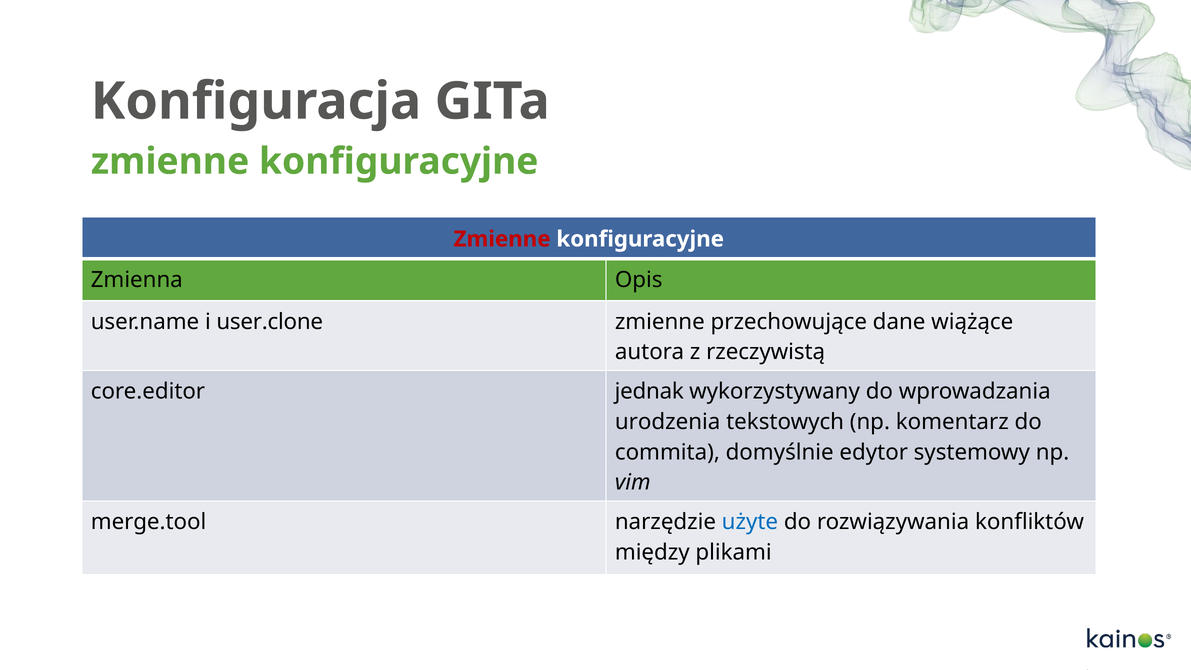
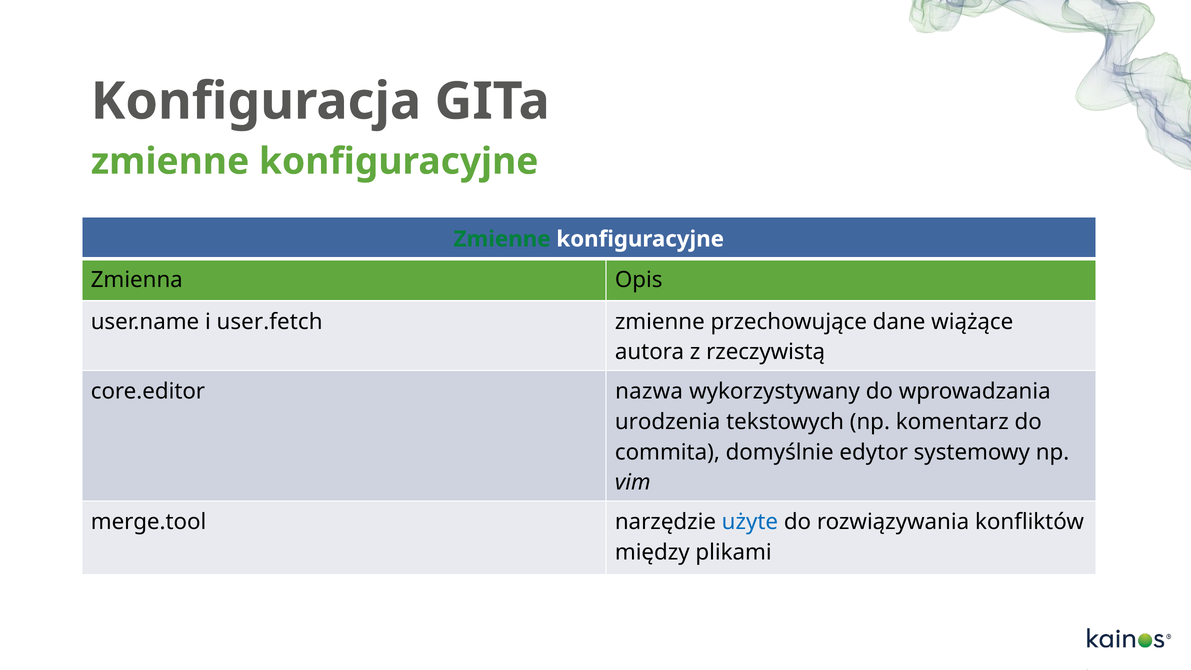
Zmienne colour: red -> green (502, 239)
user.clone: user.clone -> user.fetch (270, 322)
jednak: jednak -> nazwa (649, 391)
